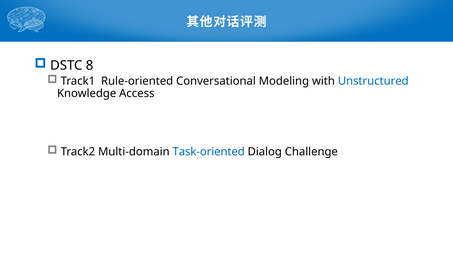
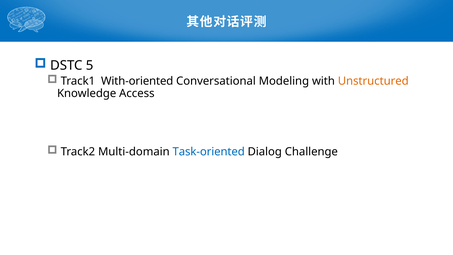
8: 8 -> 5 (90, 66)
Rule-oriented: Rule-oriented -> With-oriented (137, 81)
Unstructured colour: blue -> orange (373, 81)
